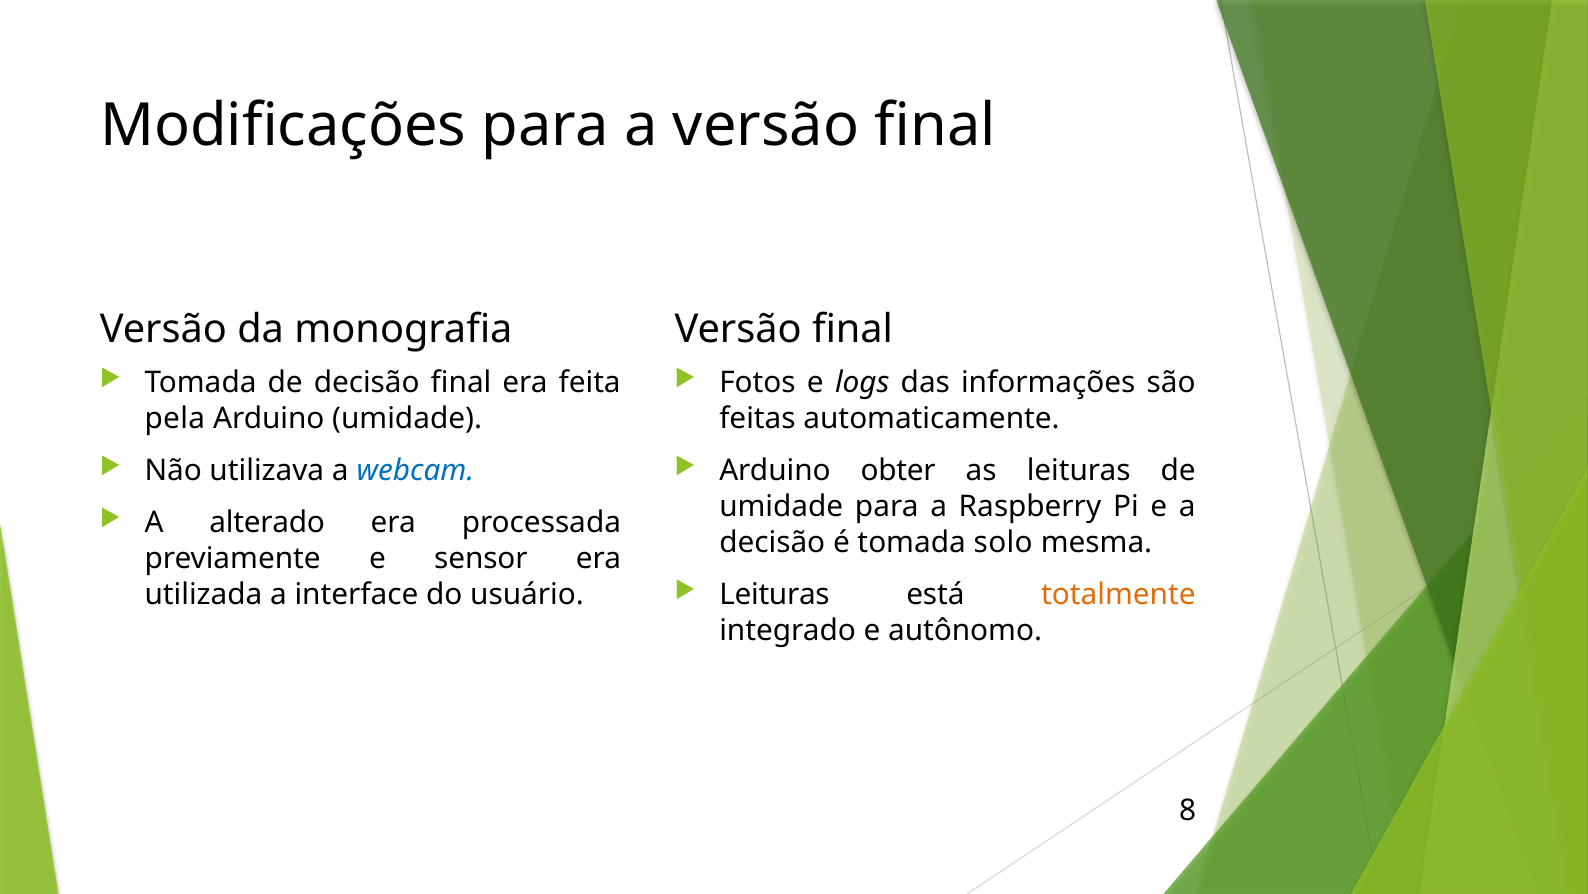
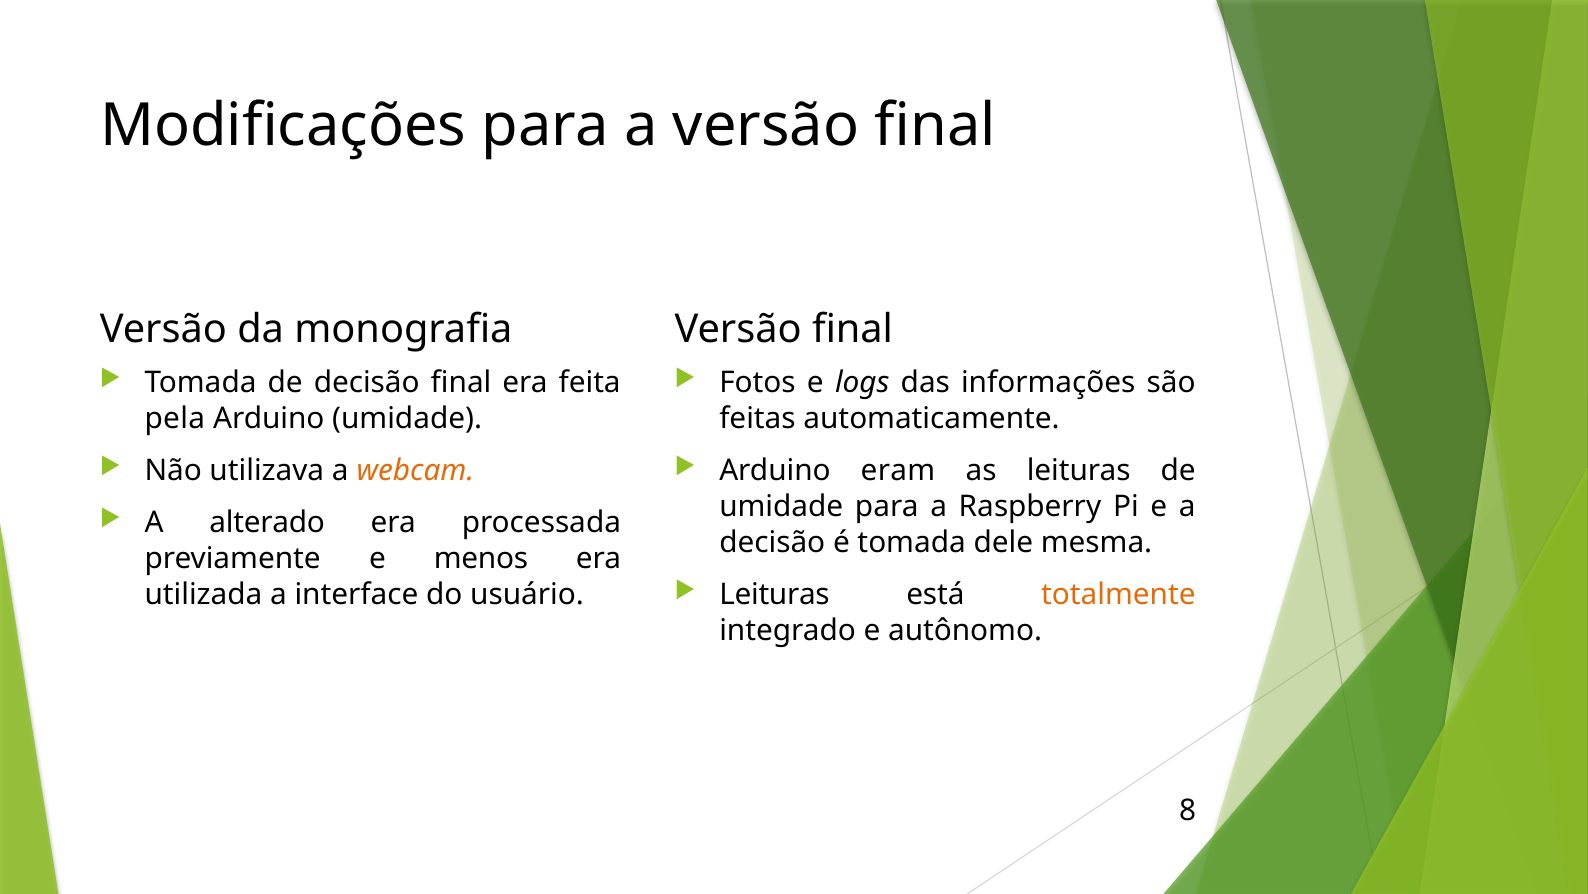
webcam colour: blue -> orange (415, 470)
obter: obter -> eram (898, 470)
solo: solo -> dele (1003, 542)
sensor: sensor -> menos (481, 558)
